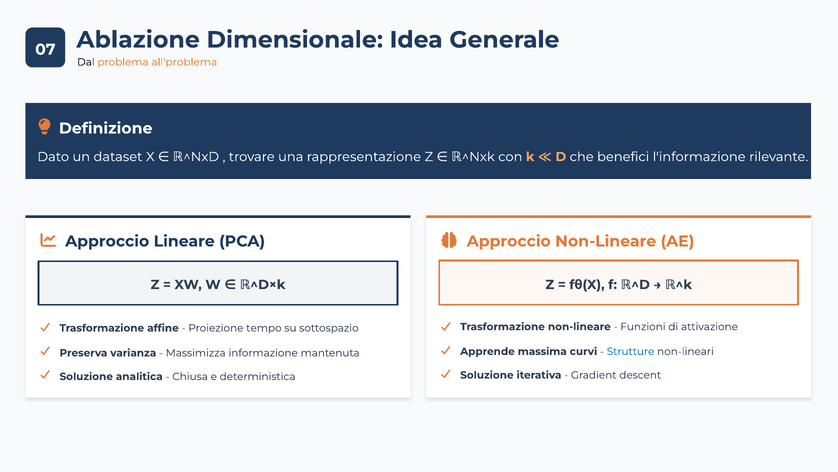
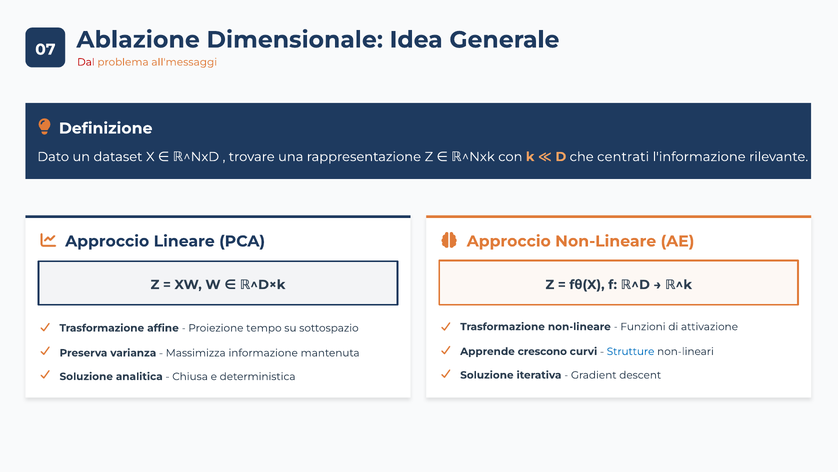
Dal colour: black -> red (86, 62)
all'problema: all'problema -> all'messaggi (184, 62)
benefici: benefici -> centrati (623, 157)
massima: massima -> crescono (542, 351)
